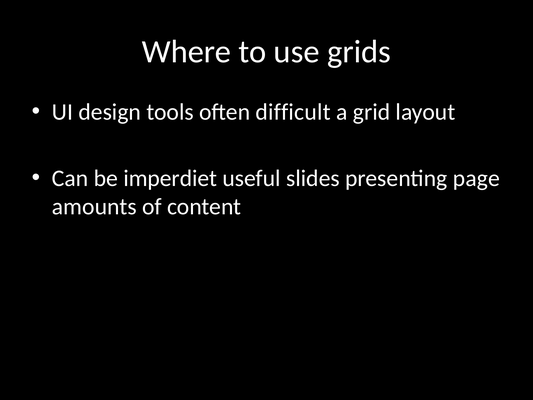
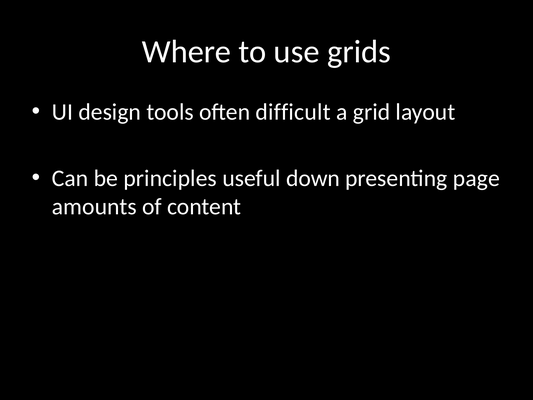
imperdiet: imperdiet -> principles (170, 178)
slides: slides -> down (313, 178)
